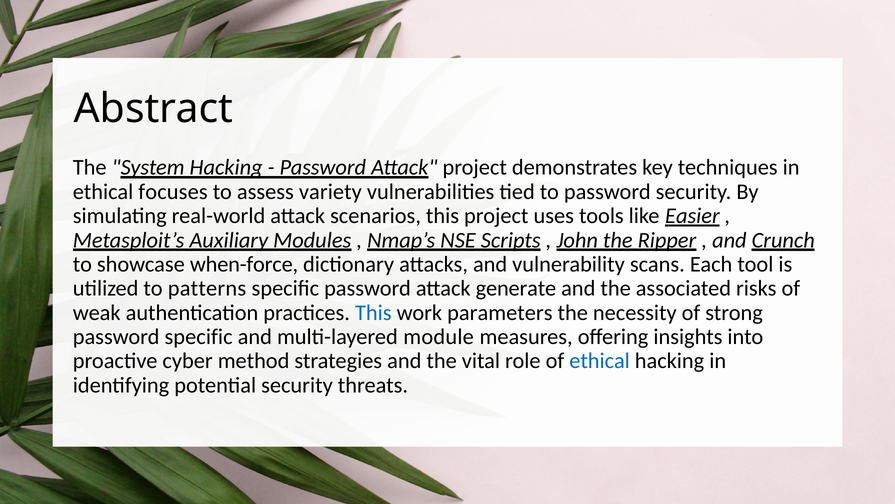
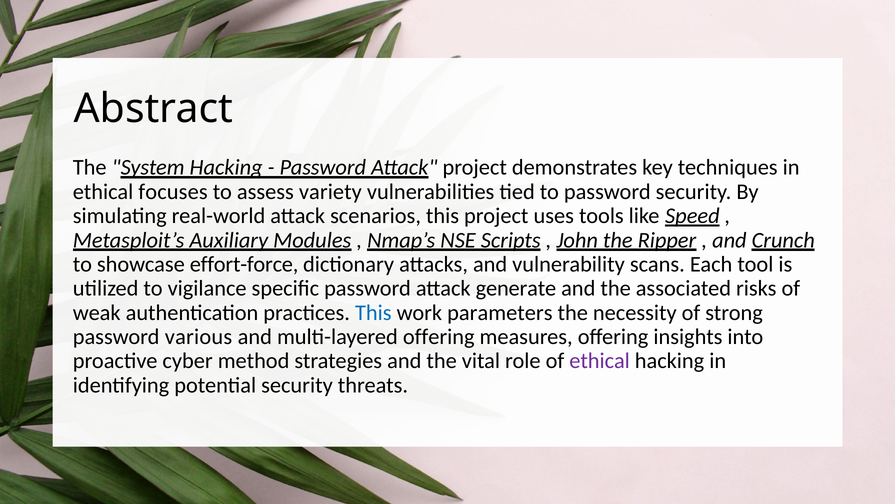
Easier: Easier -> Speed (692, 216)
when-force: when-force -> effort-force (244, 264)
patterns: patterns -> vigilance (207, 288)
password specific: specific -> various (198, 336)
multi-layered module: module -> offering (439, 336)
ethical colour: blue -> purple (600, 361)
